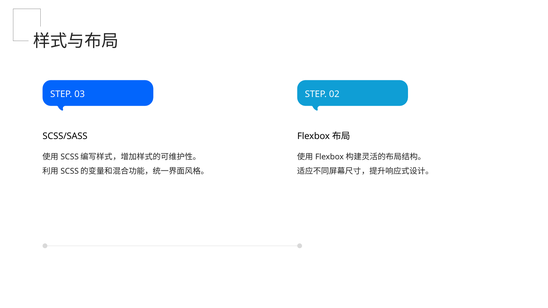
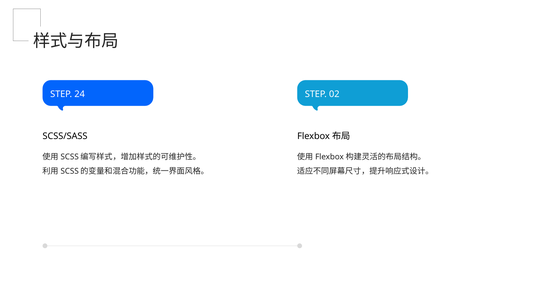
03: 03 -> 24 (80, 94)
